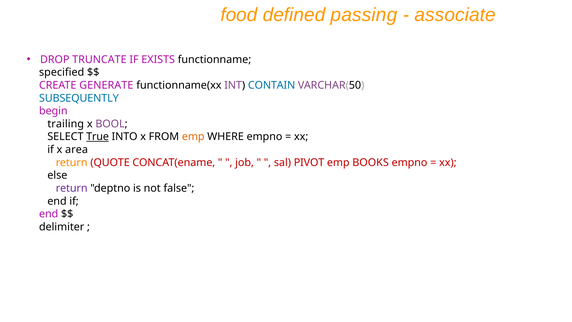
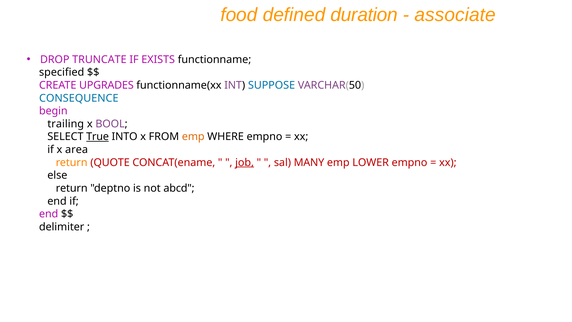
passing: passing -> duration (364, 15)
GENERATE: GENERATE -> UPGRADES (106, 85)
CONTAIN: CONTAIN -> SUPPOSE (272, 85)
SUBSEQUENTLY: SUBSEQUENTLY -> CONSEQUENCE (79, 98)
job underline: none -> present (245, 162)
PIVOT: PIVOT -> MANY (309, 162)
BOOKS: BOOKS -> LOWER (371, 162)
return colour: purple -> black (72, 188)
false: false -> abcd (179, 188)
